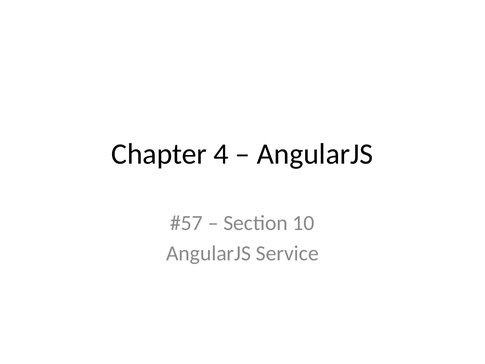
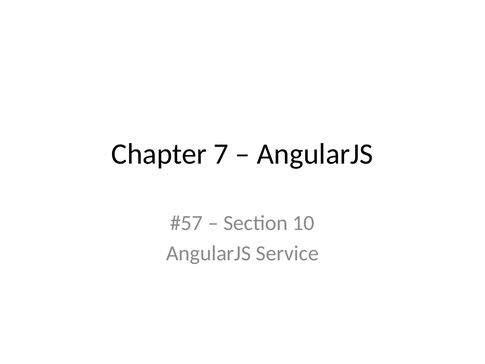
4: 4 -> 7 (221, 154)
